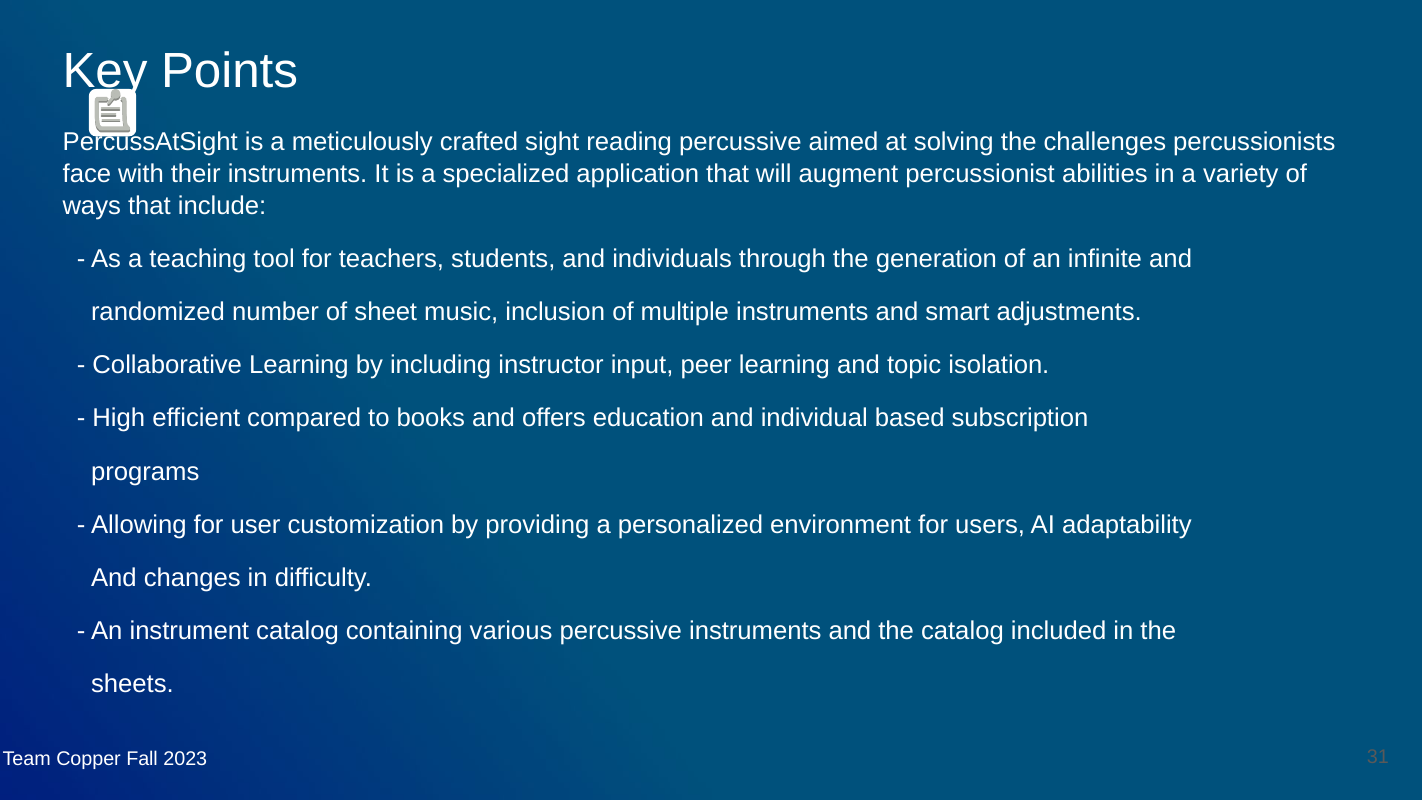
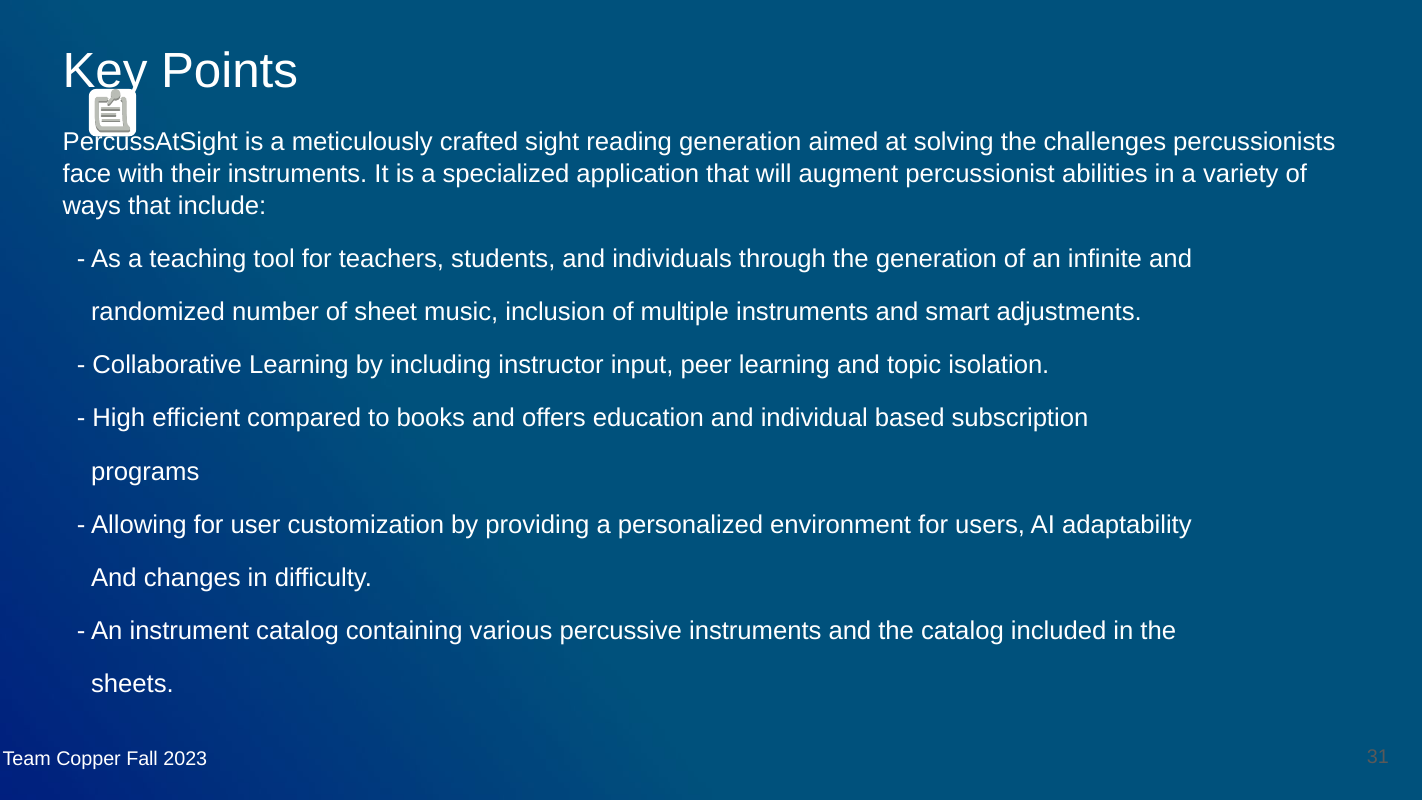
reading percussive: percussive -> generation (740, 142)
